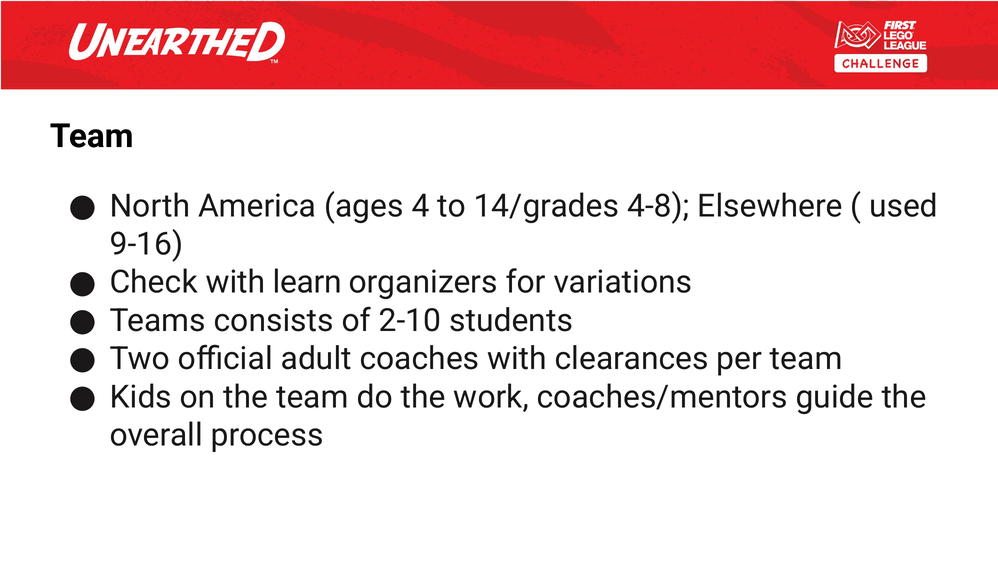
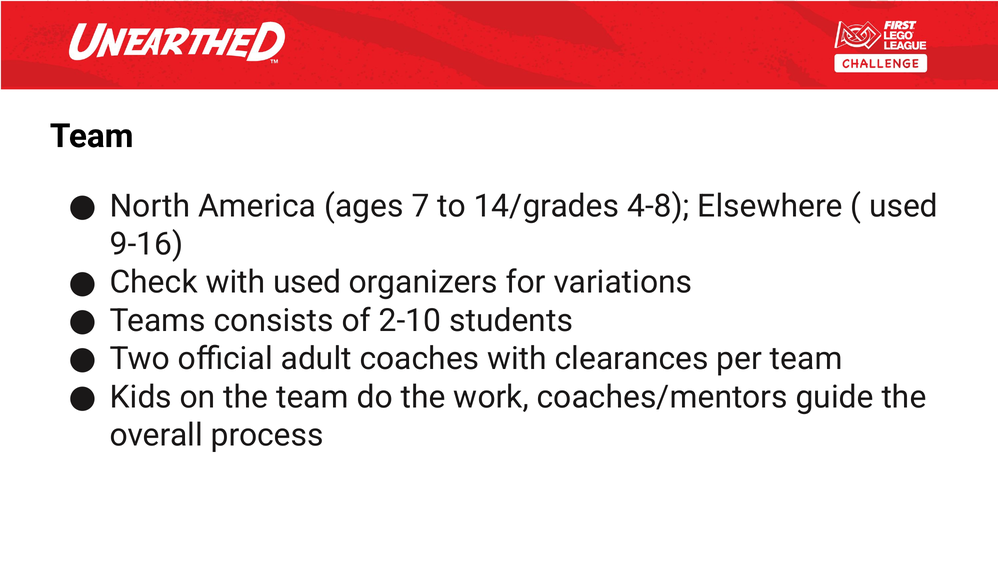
4: 4 -> 7 (420, 206)
with learn: learn -> used (307, 283)
